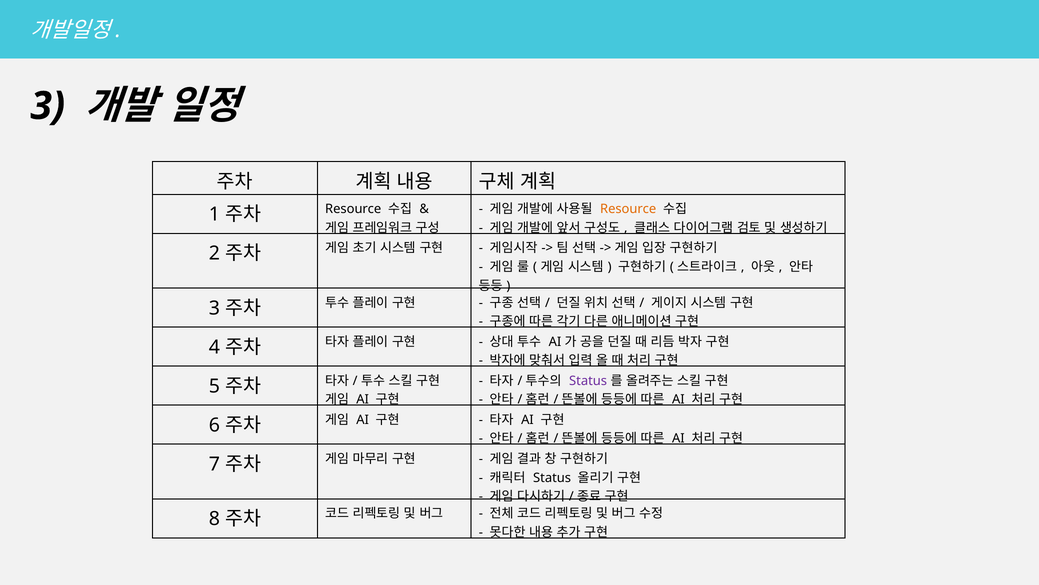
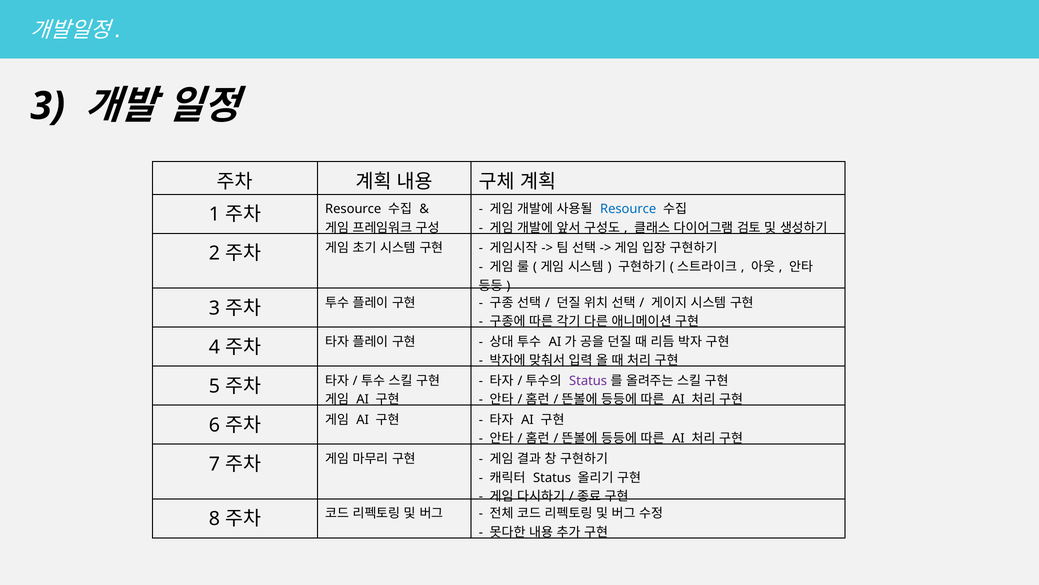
Resource colour: orange -> blue (628, 209)
